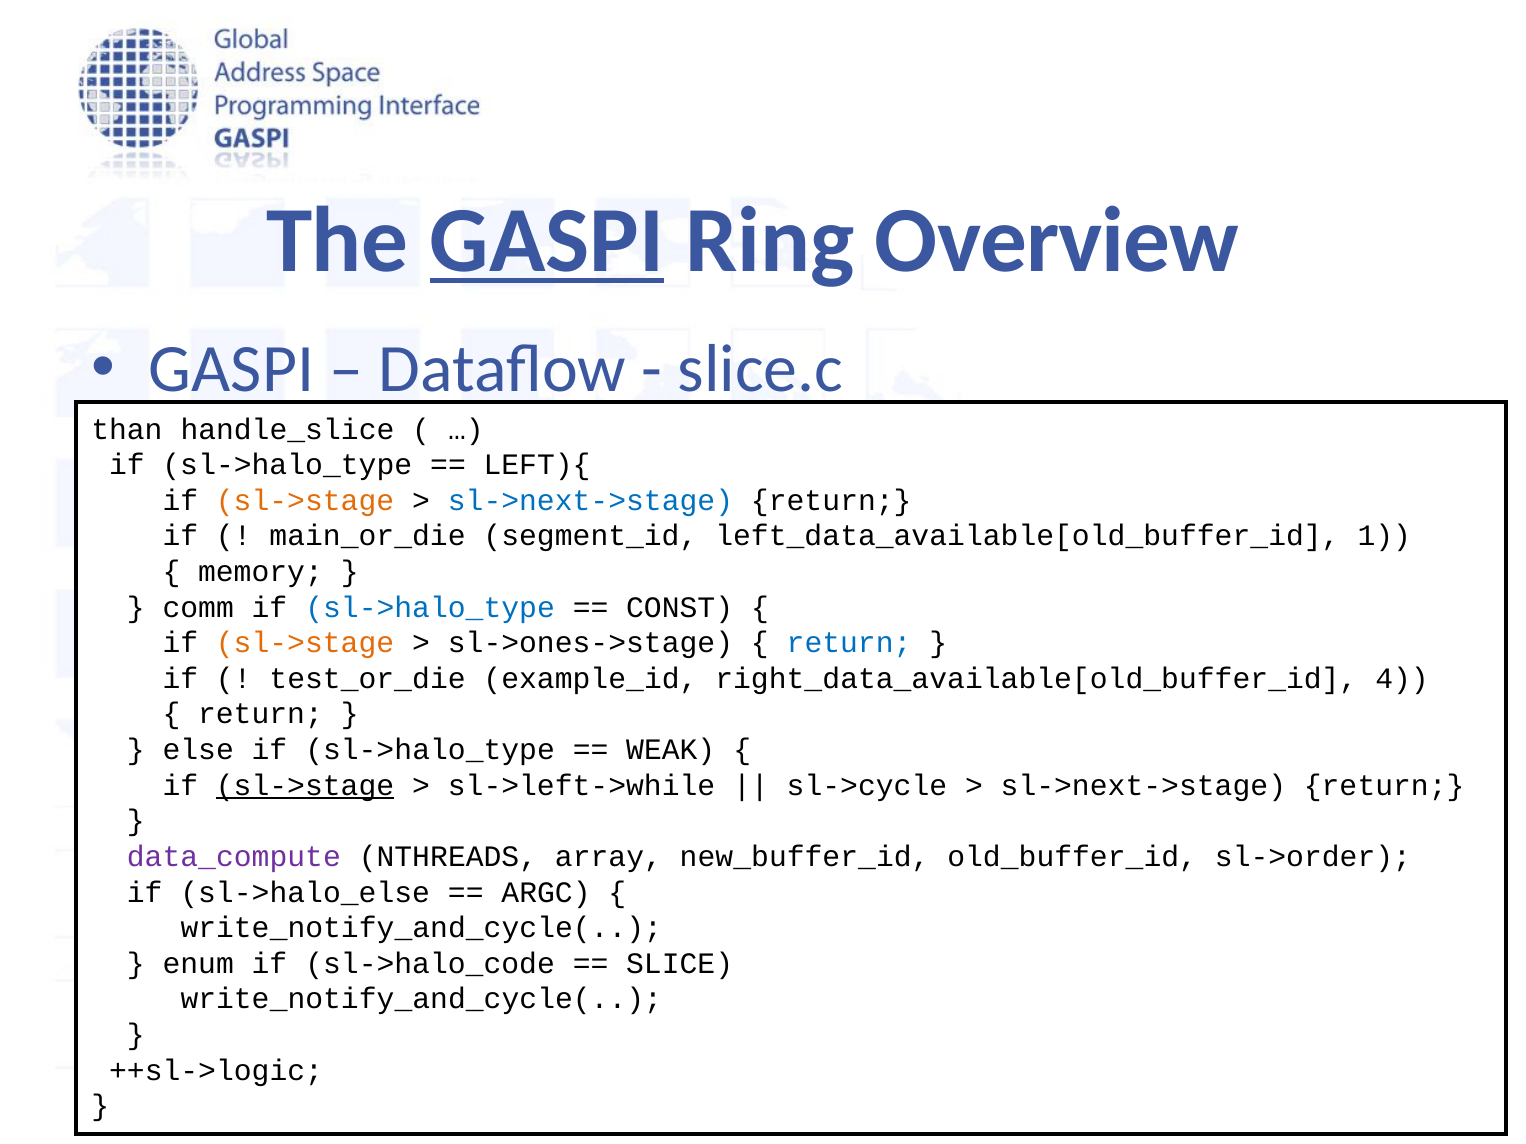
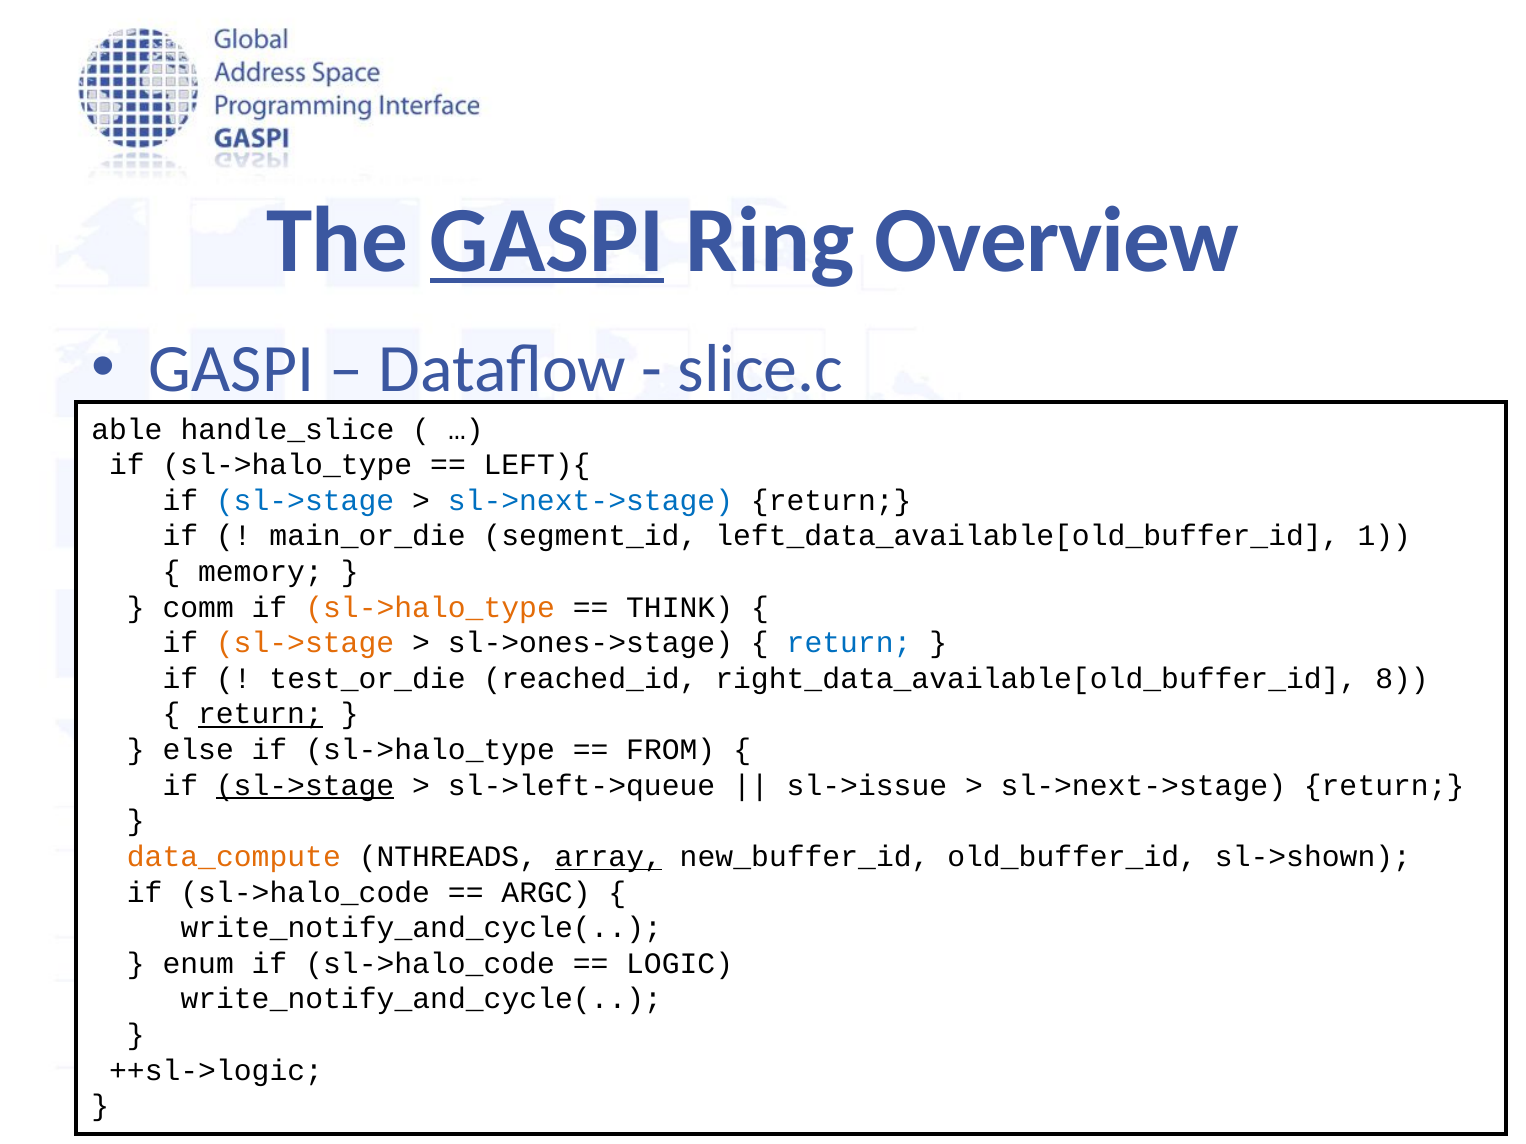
than: than -> able (127, 430)
sl->stage colour: orange -> blue (305, 501)
sl->halo_type colour: blue -> orange (430, 608)
CONST: CONST -> THINK (680, 608)
example_id: example_id -> reached_id (590, 679)
4: 4 -> 8 (1402, 679)
return underline: none -> present (260, 715)
WEAK: WEAK -> FROM (671, 750)
sl->left->while: sl->left->while -> sl->left->queue (582, 786)
sl->cycle: sl->cycle -> sl->issue (867, 786)
data_compute colour: purple -> orange (234, 857)
array underline: none -> present (608, 857)
sl->order: sl->order -> sl->shown (1313, 857)
sl->halo_else: sl->halo_else -> sl->halo_code (305, 893)
SLICE: SLICE -> LOGIC (680, 964)
